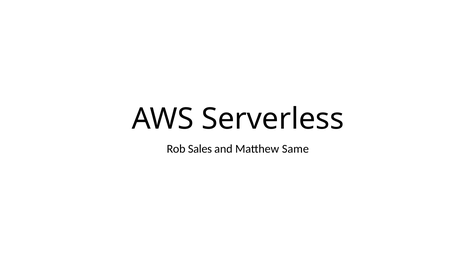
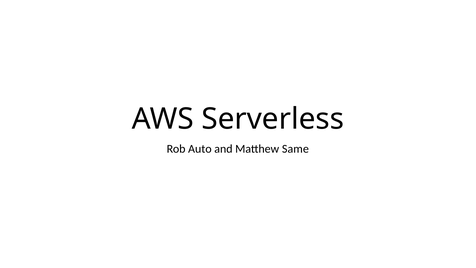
Sales: Sales -> Auto (200, 149)
